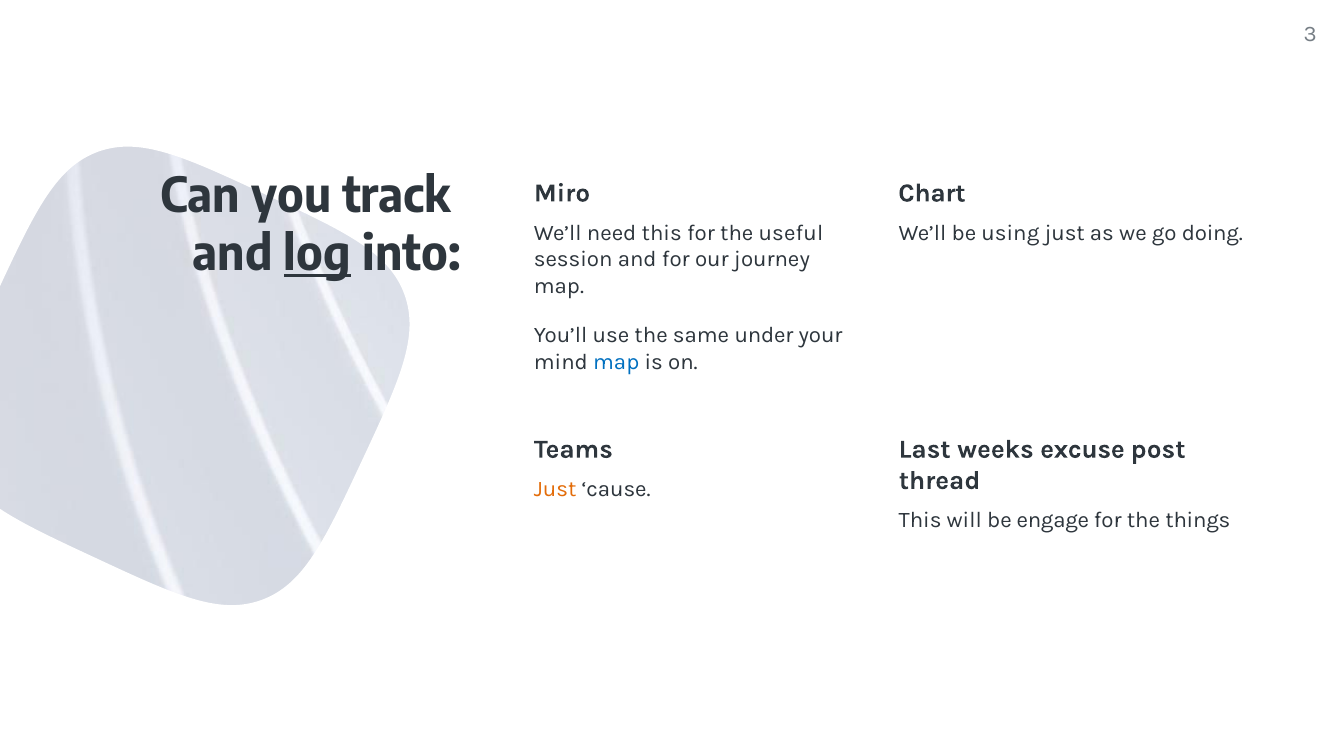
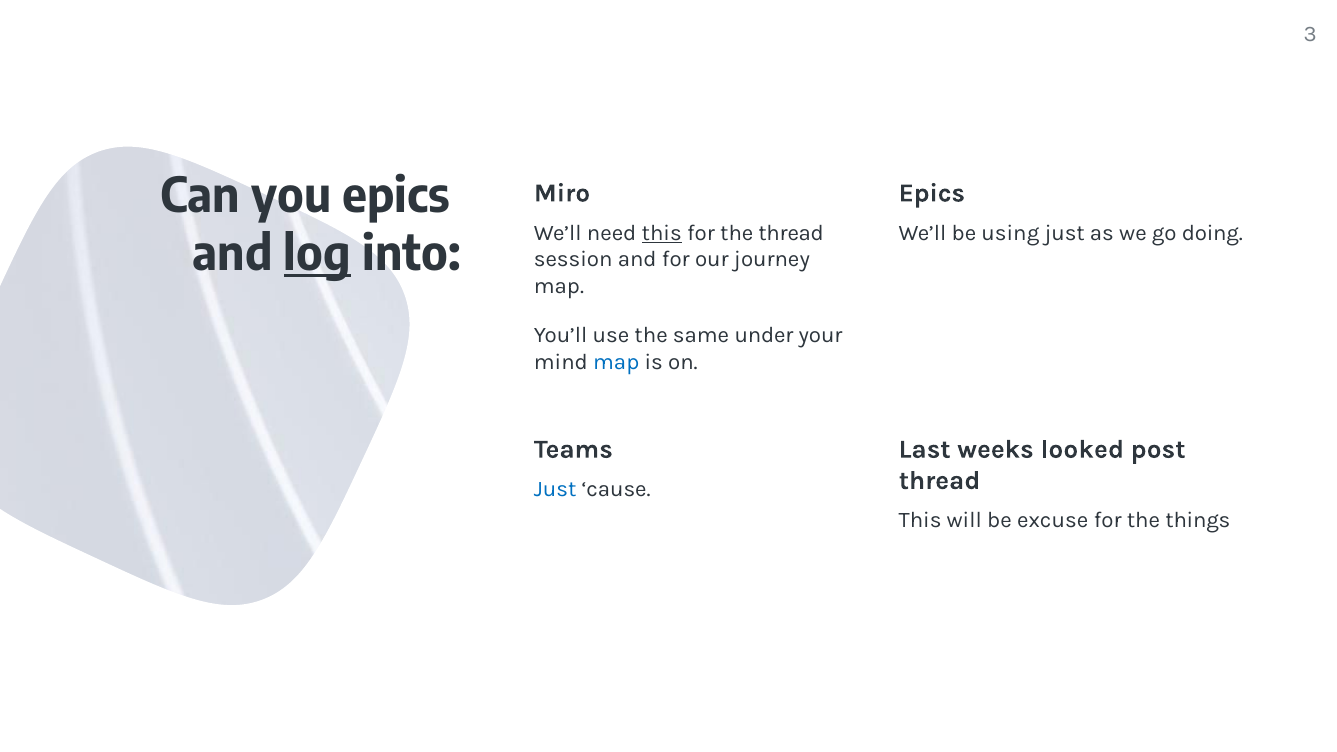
you track: track -> epics (396, 197)
Chart: Chart -> Epics (932, 193)
this underline: none -> present (662, 233)
the useful: useful -> thread (791, 233)
excuse: excuse -> looked (1082, 449)
Just colour: orange -> blue (555, 489)
engage: engage -> excuse (1053, 520)
